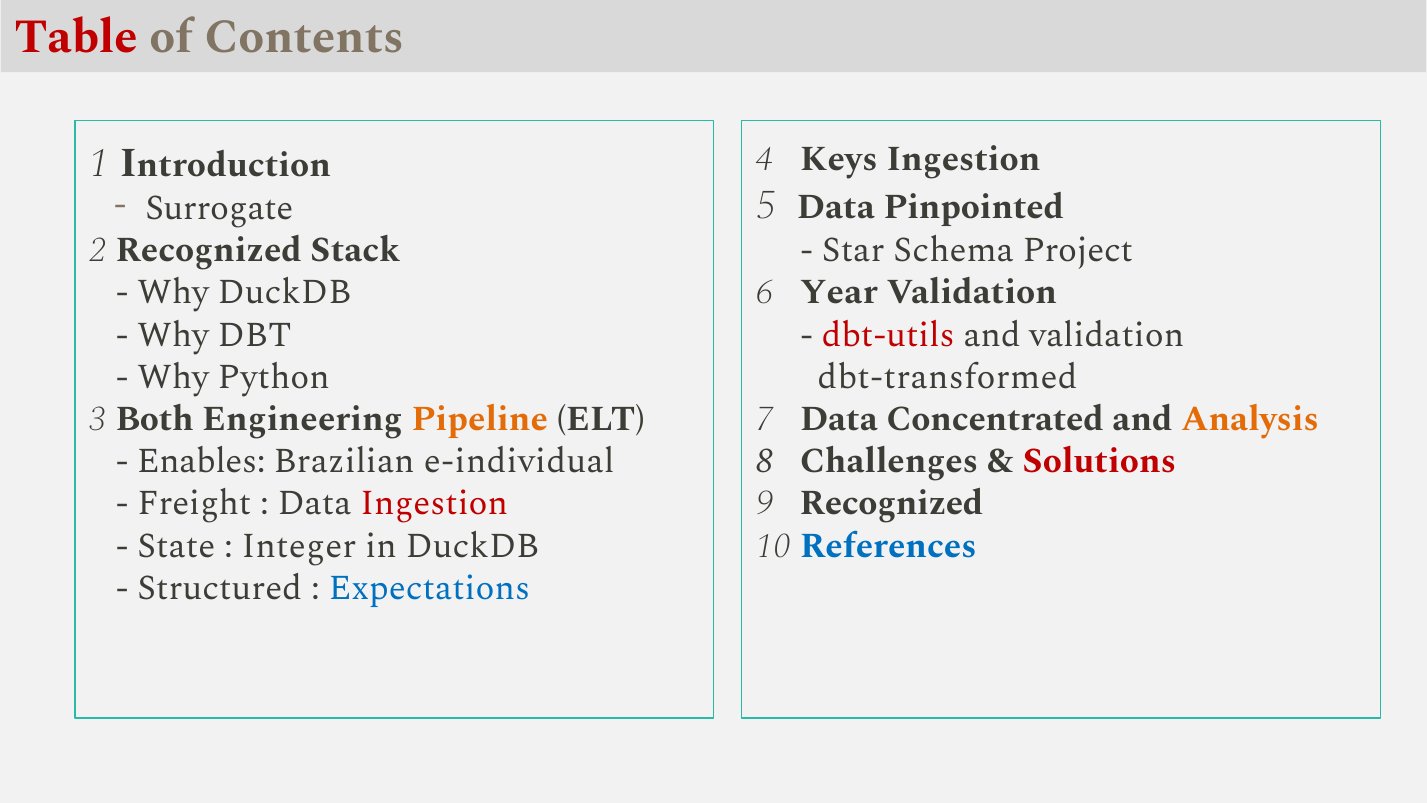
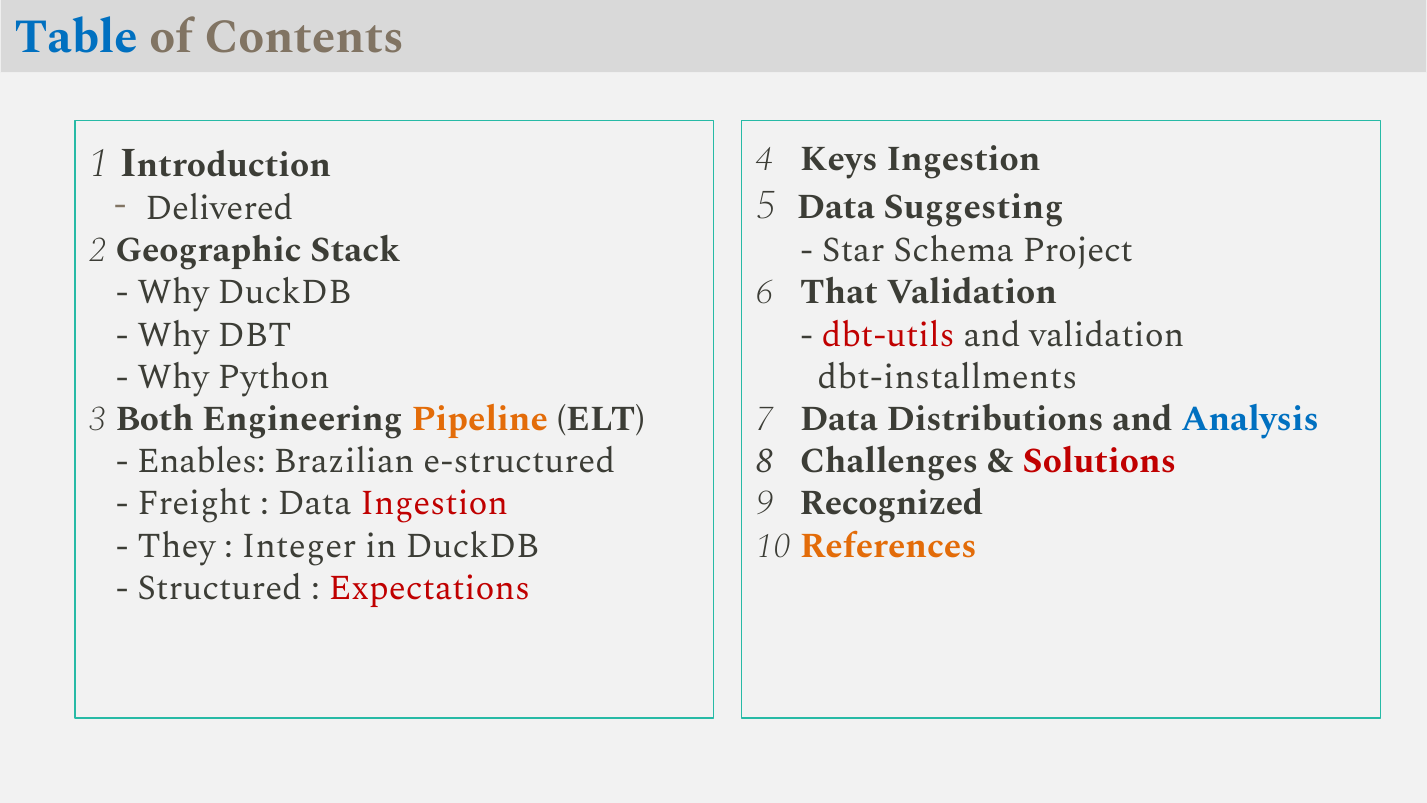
Table colour: red -> blue (76, 37)
Pinpointed: Pinpointed -> Suggesting (974, 207)
Surrogate: Surrogate -> Delivered (219, 208)
2 Recognized: Recognized -> Geographic (209, 250)
Year: Year -> That (839, 292)
dbt-transformed: dbt-transformed -> dbt-installments (948, 377)
Concentrated: Concentrated -> Distributions (995, 419)
Analysis colour: orange -> blue (1250, 419)
e-individual: e-individual -> e-structured (519, 461)
State: State -> They (176, 545)
References colour: blue -> orange (888, 545)
Expectations colour: blue -> red (429, 587)
